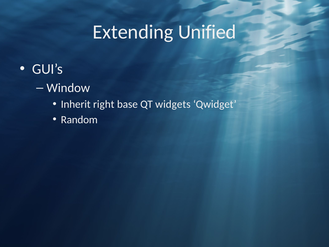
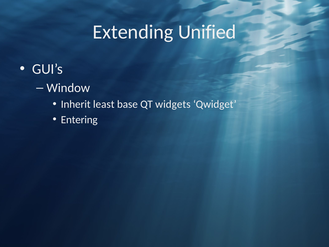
right: right -> least (104, 104)
Random: Random -> Entering (79, 120)
